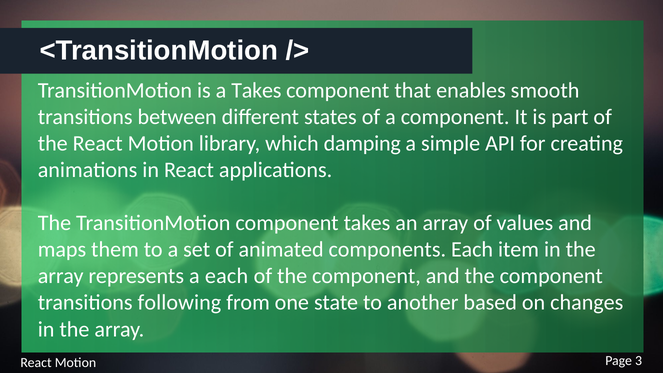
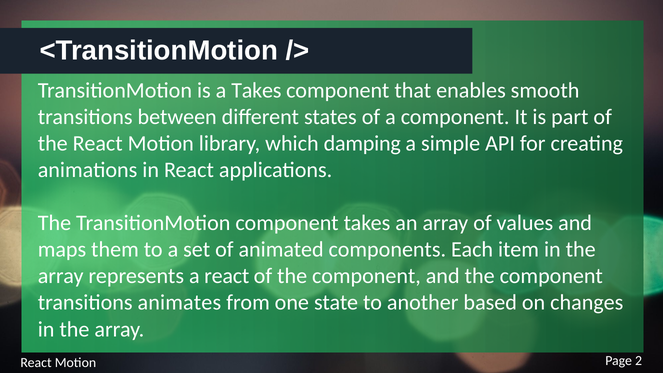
a each: each -> react (227, 276)
following: following -> animates (179, 303)
3: 3 -> 2 (639, 361)
